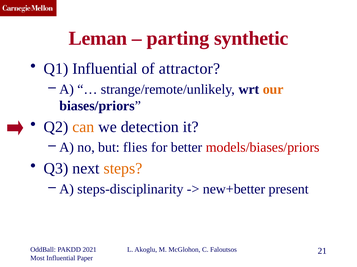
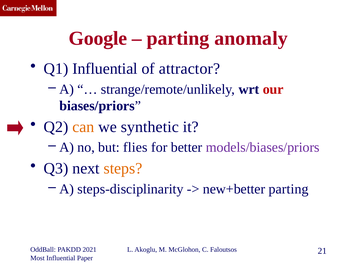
Leman: Leman -> Google (98, 39)
synthetic: synthetic -> anomaly (251, 39)
our colour: orange -> red (273, 89)
detection: detection -> synthetic (150, 127)
models/biases/priors colour: red -> purple (263, 148)
new+better present: present -> parting (289, 189)
